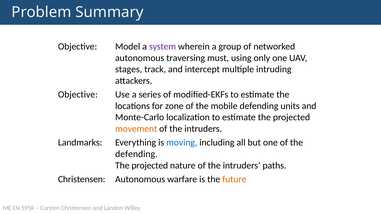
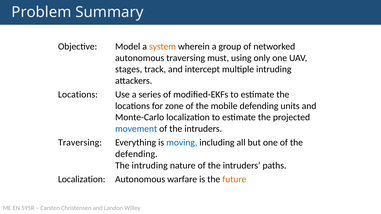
system colour: purple -> orange (163, 47)
Objective: Objective -> Locations (78, 95)
movement colour: orange -> blue (136, 129)
Landmarks: Landmarks -> Traversing (80, 143)
projected: projected -> intruding (150, 166)
Christensen: Christensen -> Localization (82, 179)
